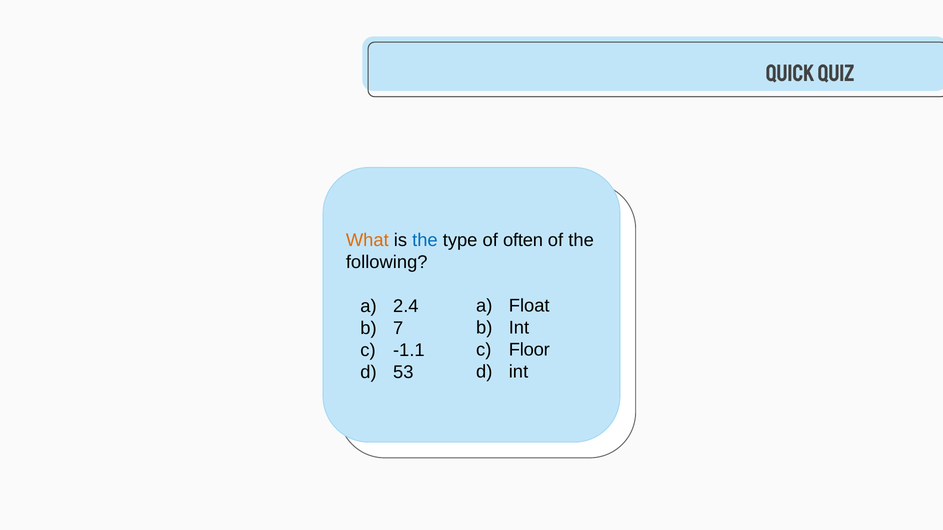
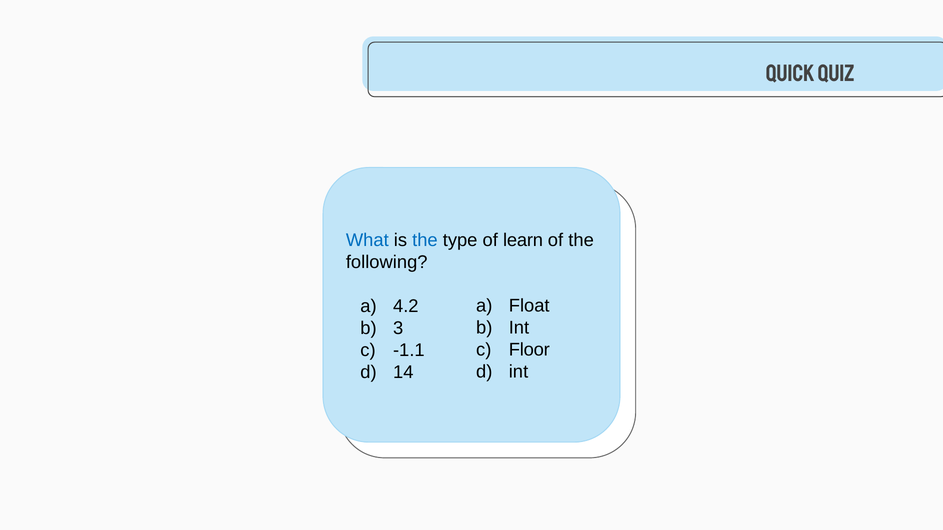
What colour: orange -> blue (367, 240)
often: often -> learn (523, 240)
2.4: 2.4 -> 4.2 (406, 306)
7: 7 -> 3 (398, 328)
53: 53 -> 14 (403, 372)
